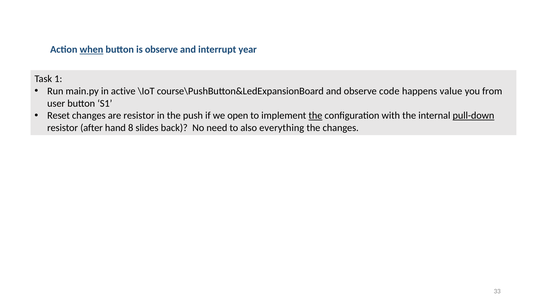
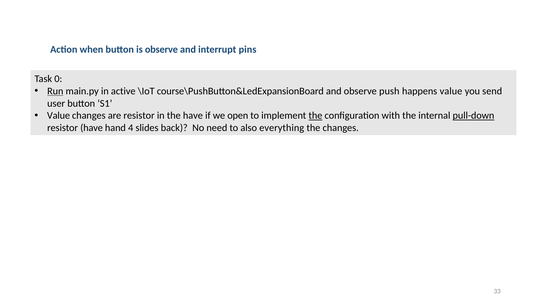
when underline: present -> none (91, 49)
year: year -> pins (248, 49)
1: 1 -> 0 (58, 79)
Run underline: none -> present (55, 91)
code: code -> push (389, 91)
from: from -> send (492, 91)
Reset: Reset -> Value (59, 115)
the push: push -> have (193, 115)
resistor after: after -> have (92, 128)
8: 8 -> 4 (131, 128)
